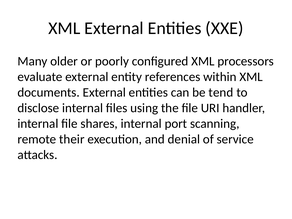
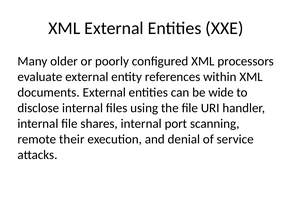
tend: tend -> wide (221, 92)
